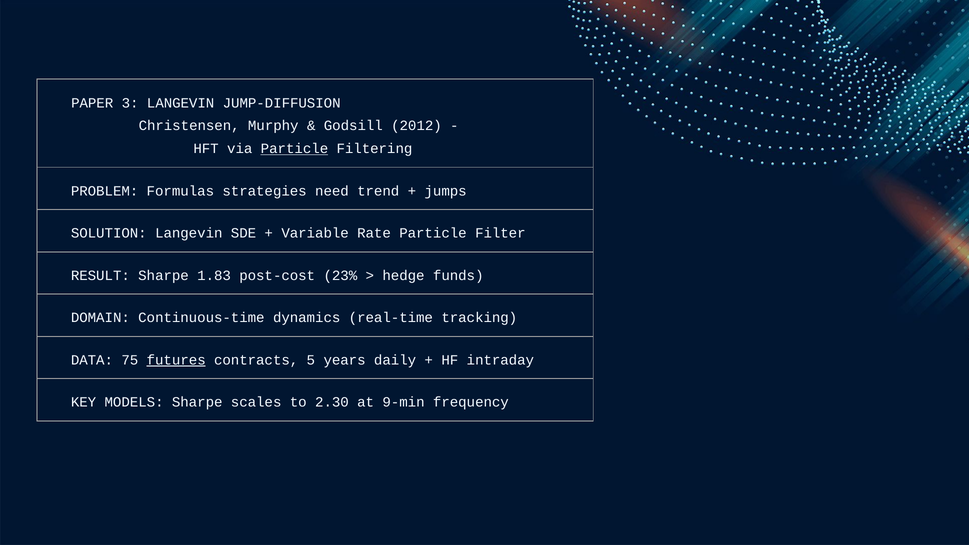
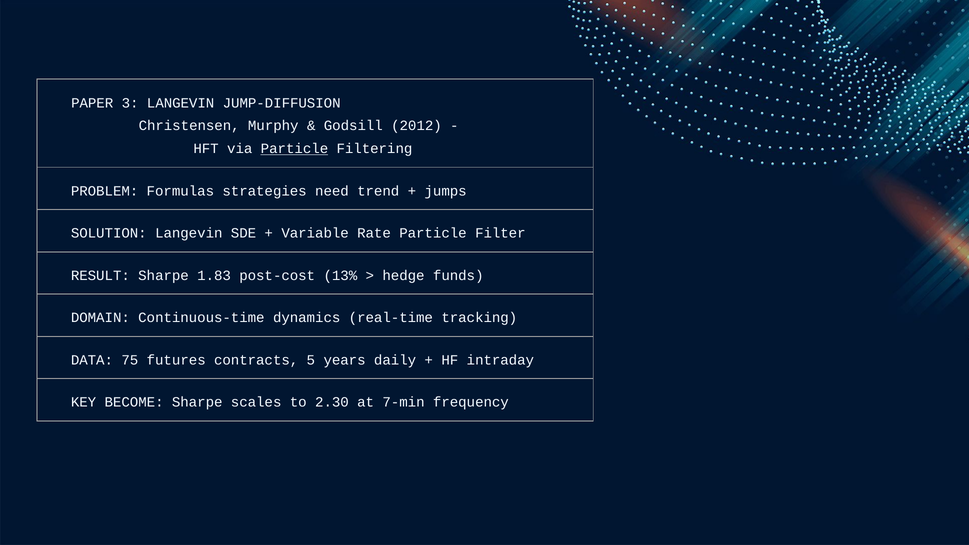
23%: 23% -> 13% (340, 276)
futures underline: present -> none (176, 360)
MODELS: MODELS -> BECOME (134, 402)
9-min: 9-min -> 7-min (404, 402)
